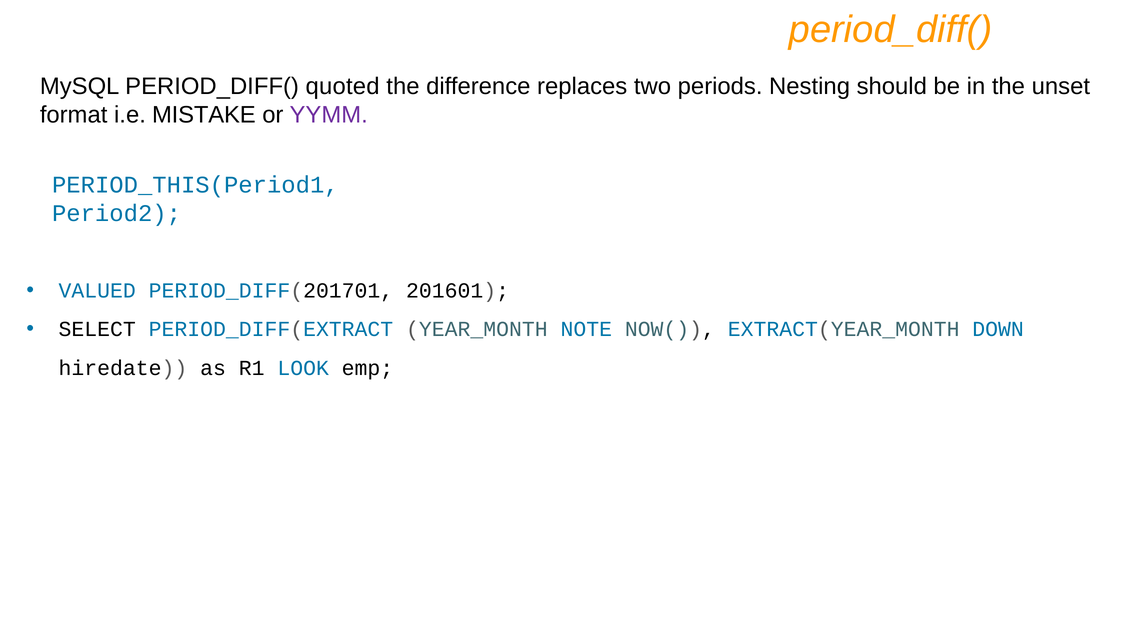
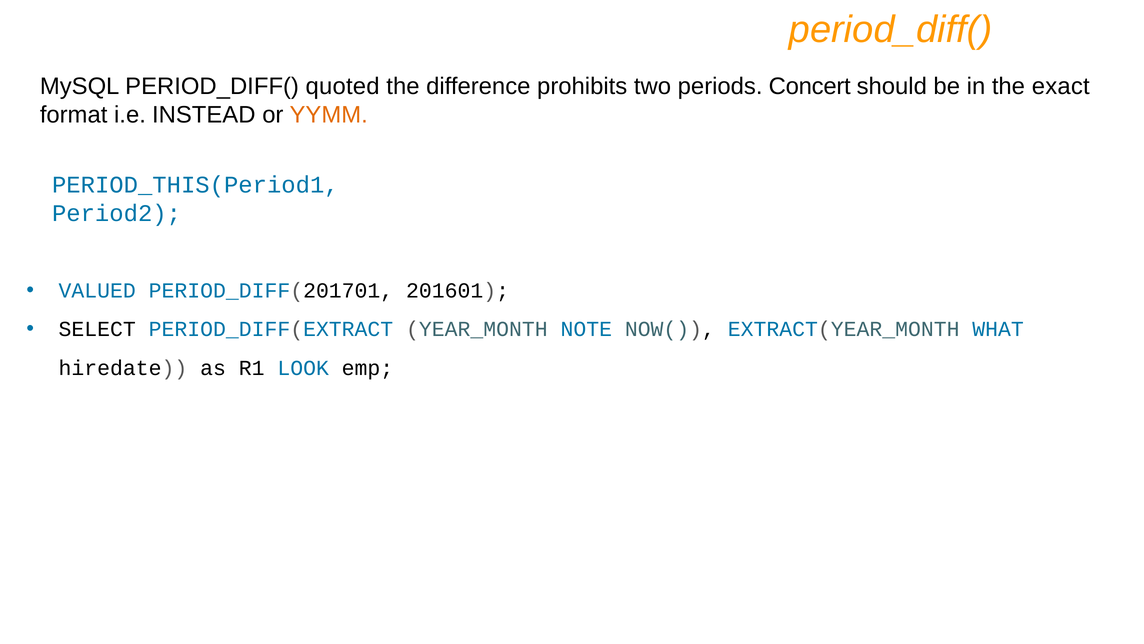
replaces: replaces -> prohibits (582, 86)
Nesting: Nesting -> Concert (810, 86)
unset: unset -> exact (1061, 86)
MISTAKE: MISTAKE -> INSTEAD (204, 115)
YYMM colour: purple -> orange (329, 115)
DOWN: DOWN -> WHAT (998, 329)
